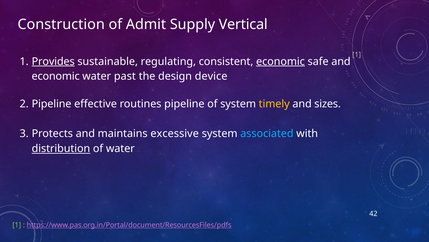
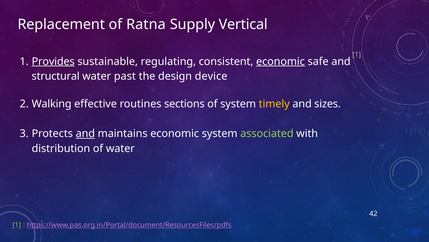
Construction: Construction -> Replacement (61, 24)
Admit: Admit -> Ratna (146, 24)
economic: economic -> structural (56, 76)
Pipeline: Pipeline -> Walking (52, 104)
routines pipeline: pipeline -> sections (184, 104)
and underline: none -> present (85, 133)
maintains excessive: excessive -> economic (175, 133)
associated colour: light blue -> light green (267, 133)
distribution underline: present -> none (61, 148)
